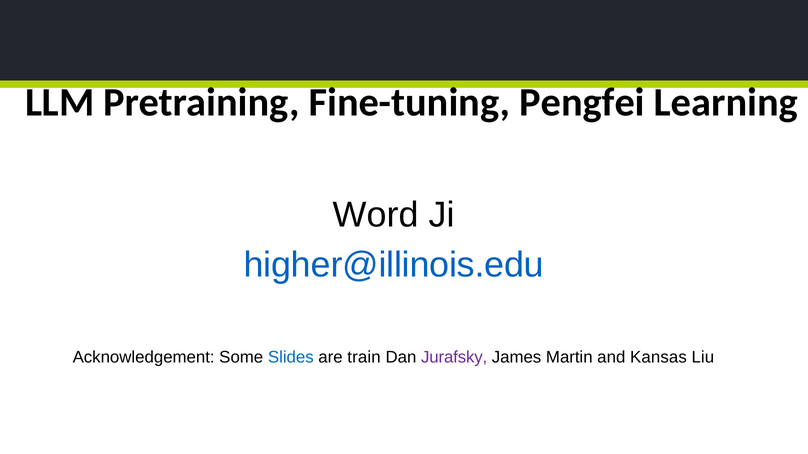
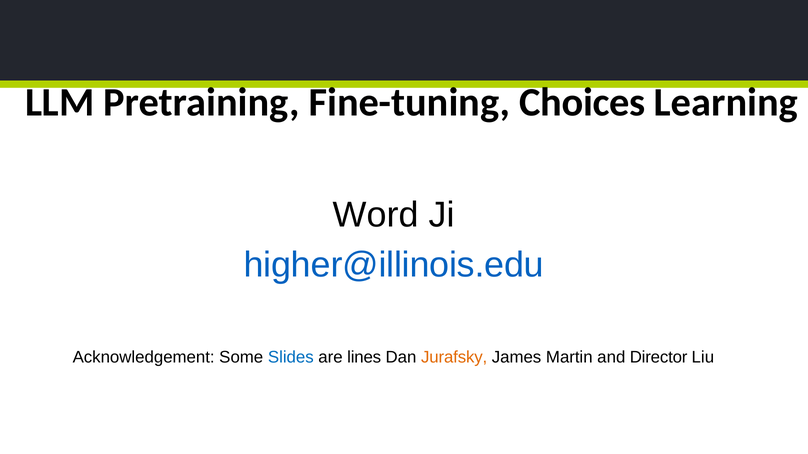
Pengfei: Pengfei -> Choices (582, 103)
train: train -> lines (364, 358)
Jurafsky colour: purple -> orange (454, 358)
Kansas: Kansas -> Director (659, 358)
